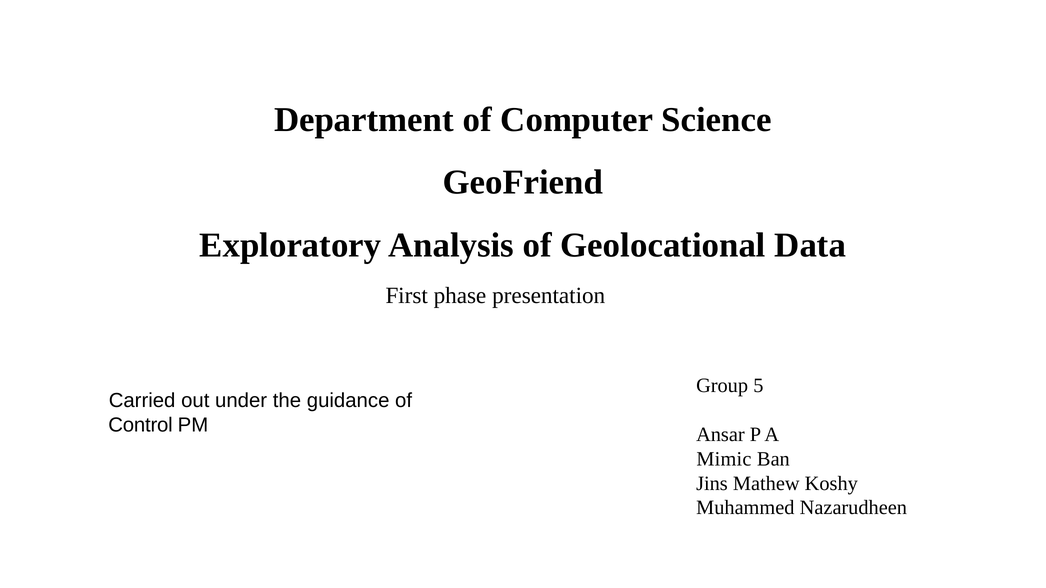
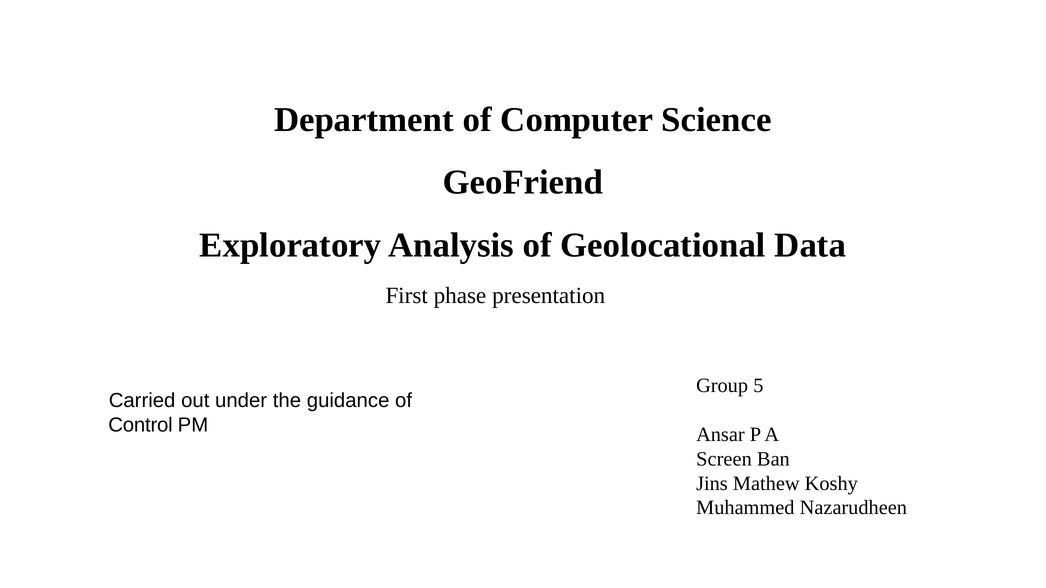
Mimic: Mimic -> Screen (724, 459)
